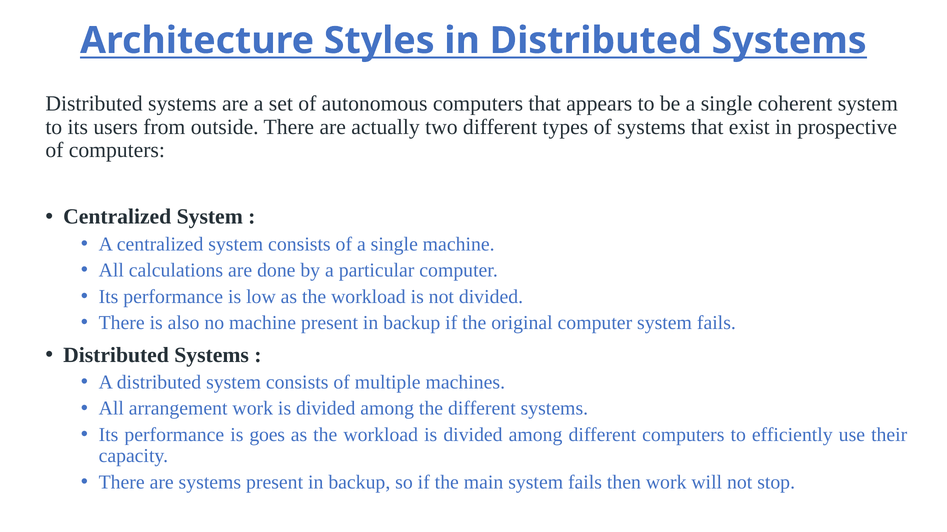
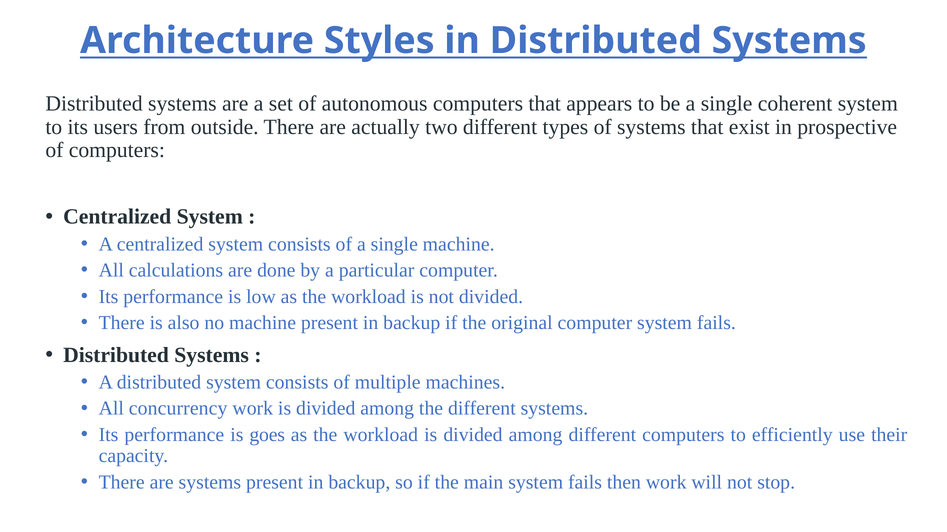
arrangement: arrangement -> concurrency (178, 409)
